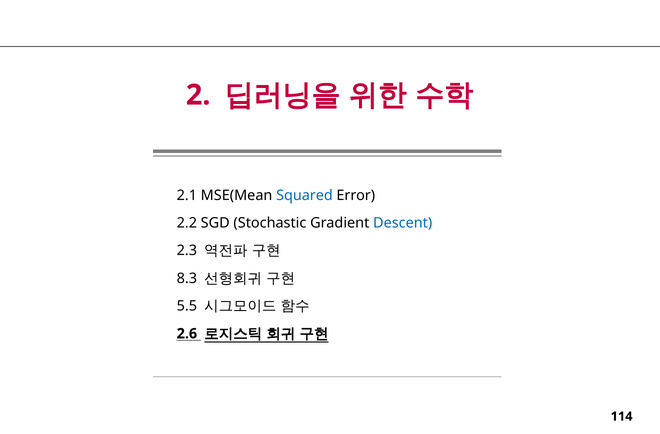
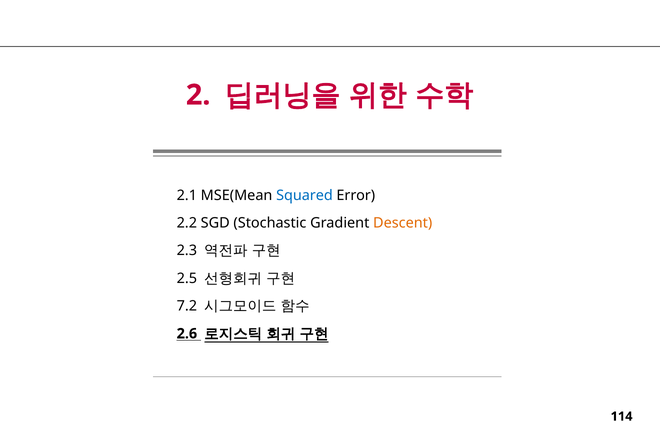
Descent colour: blue -> orange (403, 223)
8.3: 8.3 -> 2.5 (187, 278)
5.5: 5.5 -> 7.2 (187, 306)
